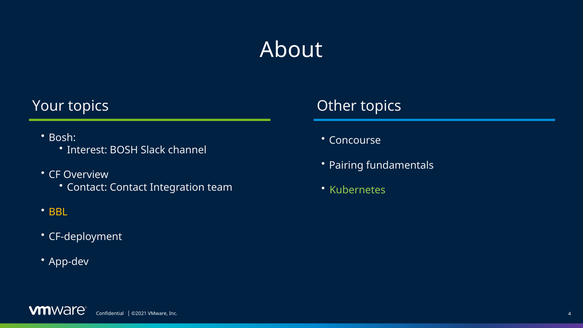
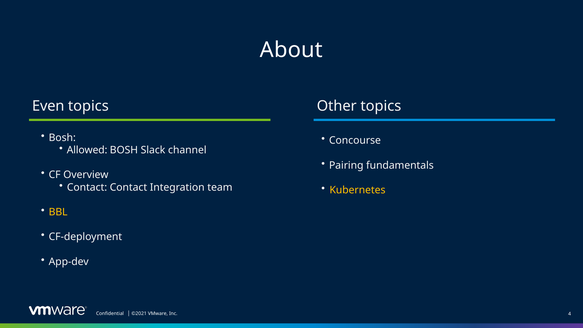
Your: Your -> Even (48, 106)
Interest: Interest -> Allowed (87, 150)
Kubernetes colour: light green -> yellow (358, 190)
